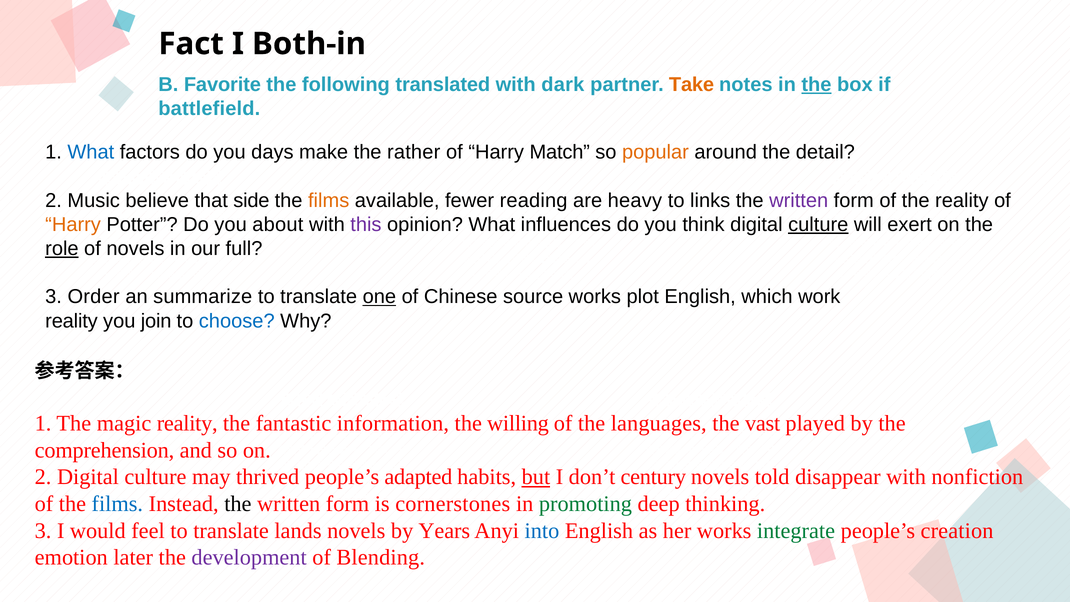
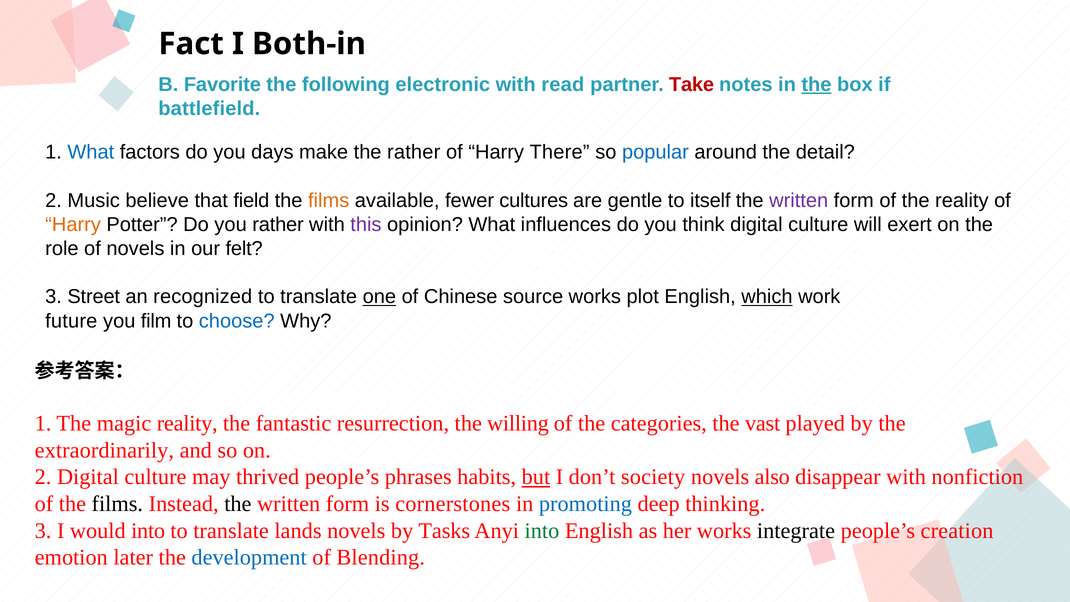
translated: translated -> electronic (443, 85)
dark: dark -> read (563, 85)
Take colour: orange -> red (692, 85)
Match: Match -> There (560, 152)
popular colour: orange -> blue (655, 152)
side: side -> field (251, 200)
reading: reading -> cultures (534, 200)
heavy: heavy -> gentle (635, 200)
links: links -> itself (710, 200)
you about: about -> rather (278, 225)
culture underline: present -> none (818, 225)
role underline: present -> none (62, 249)
full: full -> felt (244, 249)
Order: Order -> Street (94, 297)
summarize: summarize -> recognized (203, 297)
which underline: none -> present (767, 297)
reality: reality -> future (71, 321)
join: join -> film (156, 321)
information: information -> resurrection (393, 423)
languages: languages -> categories (659, 423)
comprehension: comprehension -> extraordinarily (104, 450)
adapted: adapted -> phrases (418, 477)
century: century -> society (653, 477)
told: told -> also (772, 477)
films colour: blue -> black (117, 504)
promoting colour: green -> blue (585, 504)
would feel: feel -> into (148, 531)
Years: Years -> Tasks (444, 531)
into colour: blue -> green (542, 531)
integrate colour: green -> black (796, 531)
development colour: purple -> blue (249, 557)
